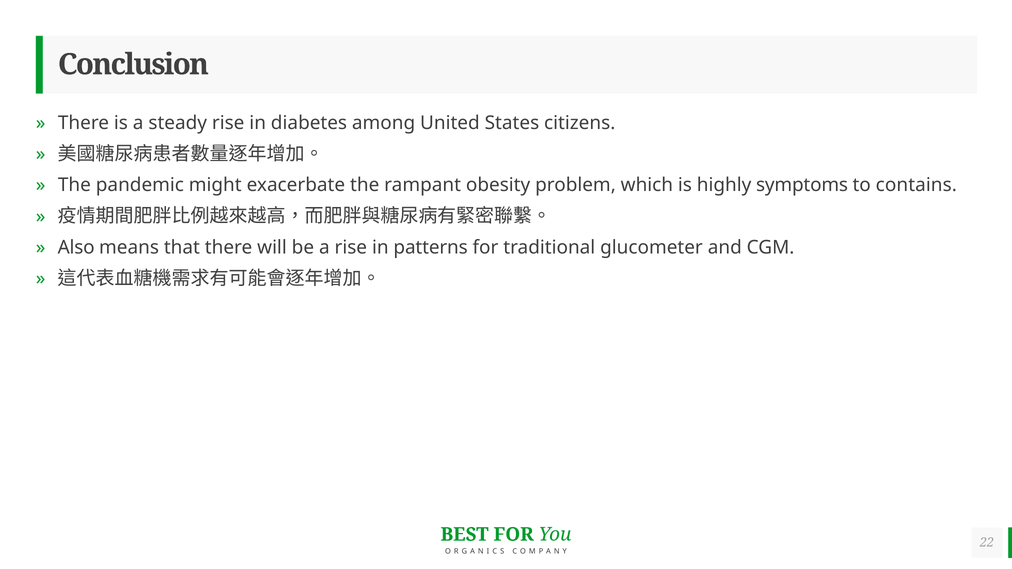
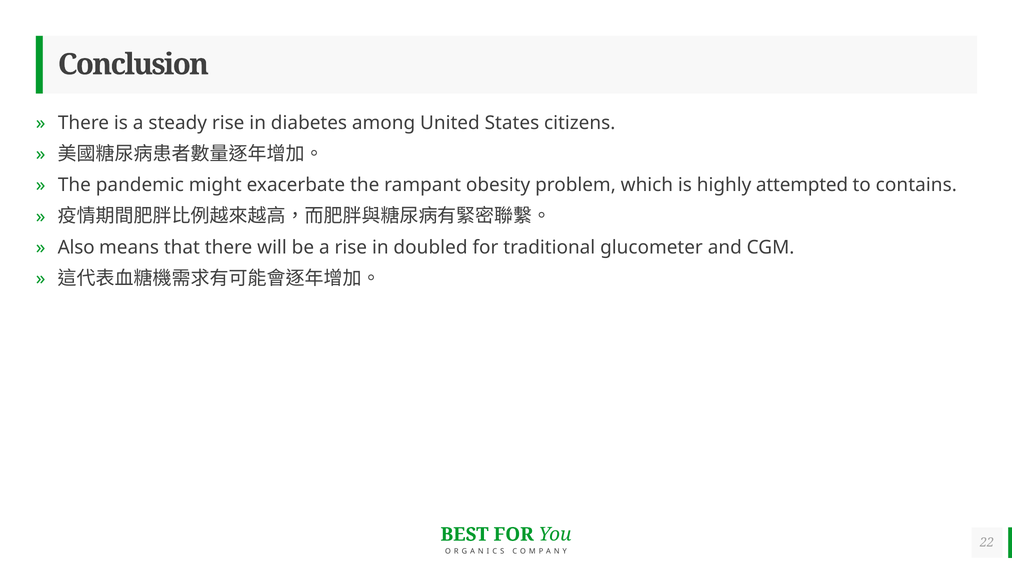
symptoms: symptoms -> attempted (802, 185)
patterns: patterns -> doubled (431, 247)
